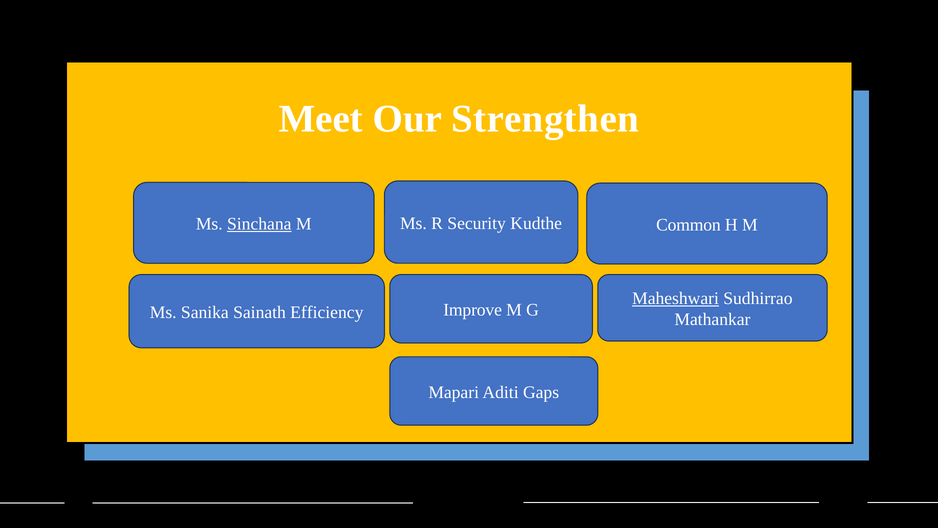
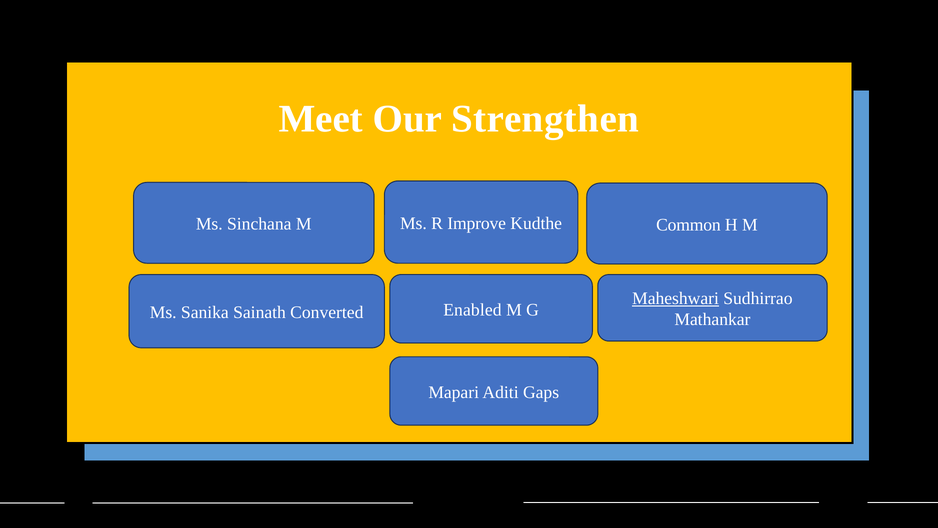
Sinchana underline: present -> none (259, 224)
Security: Security -> Improve (477, 223)
Improve: Improve -> Enabled (472, 310)
Efficiency: Efficiency -> Converted (327, 312)
